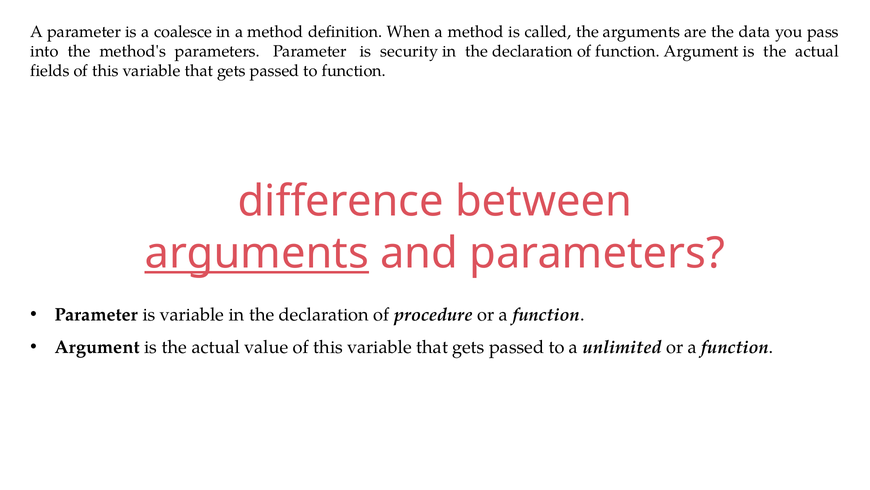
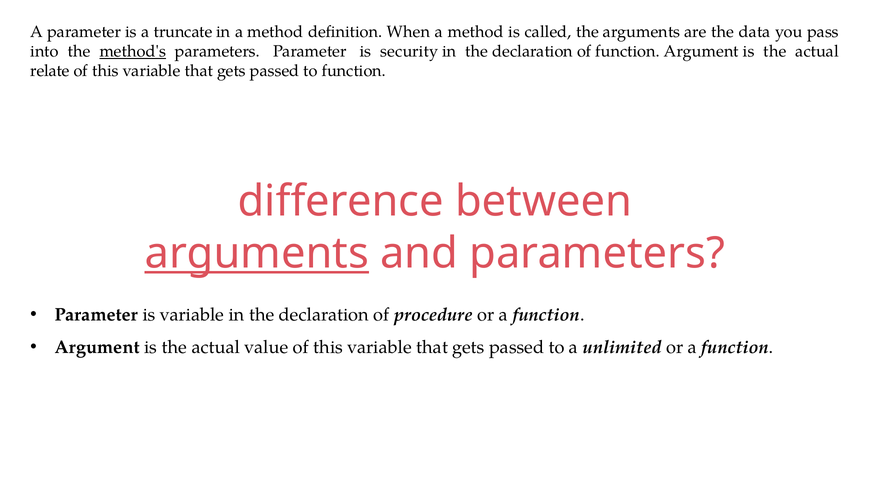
coalesce: coalesce -> truncate (183, 32)
method's underline: none -> present (133, 51)
fields: fields -> relate (50, 71)
